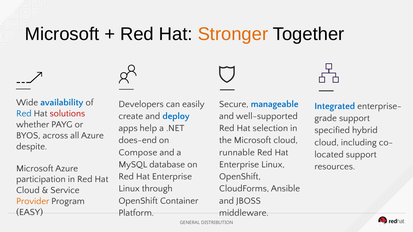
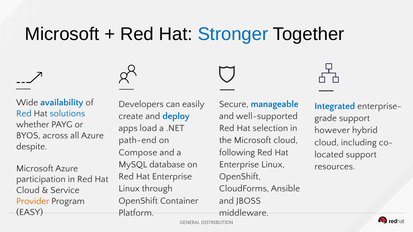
Stronger colour: orange -> blue (233, 34)
solutions colour: red -> blue (67, 114)
help: help -> load (148, 128)
specified: specified -> however (332, 130)
does-end: does-end -> path-end (138, 140)
runnable: runnable -> following (237, 153)
